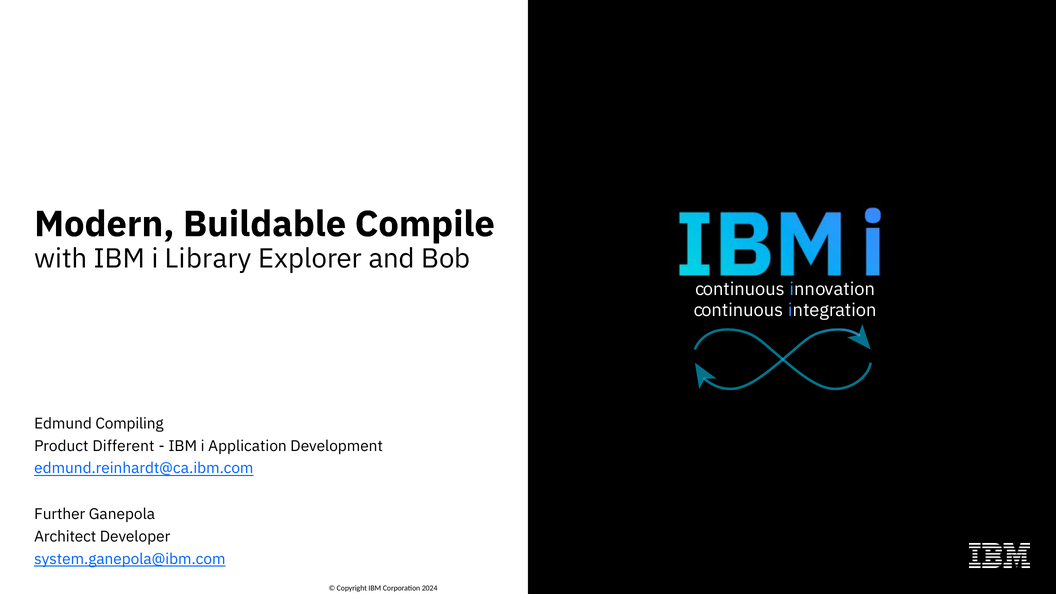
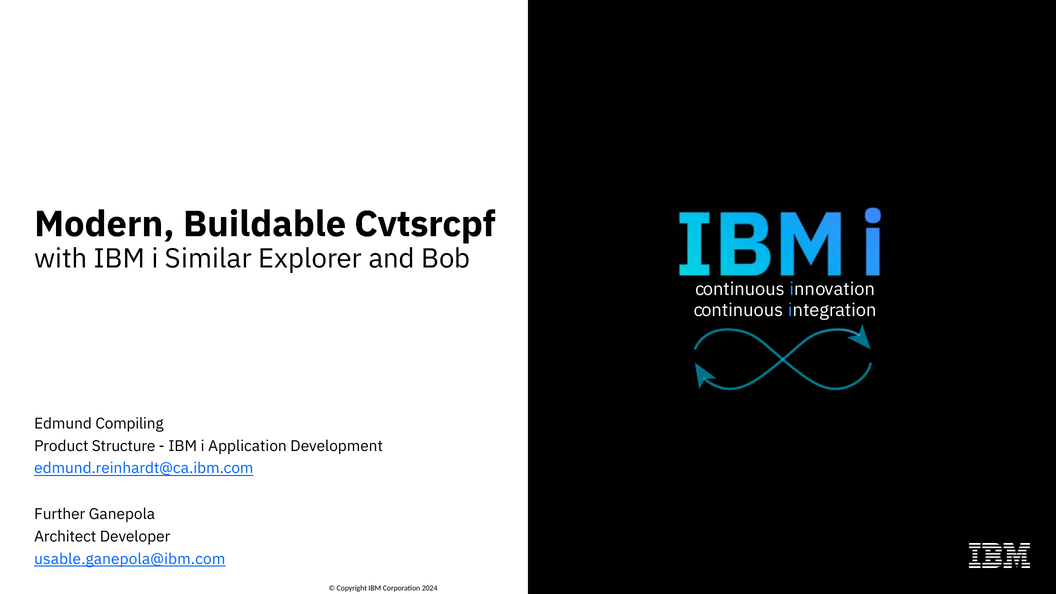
Compile: Compile -> Cvtsrcpf (425, 224)
Library: Library -> Similar (208, 259)
Different: Different -> Structure (124, 446)
system.ganepola@ibm.com: system.ganepola@ibm.com -> usable.ganepola@ibm.com (130, 559)
